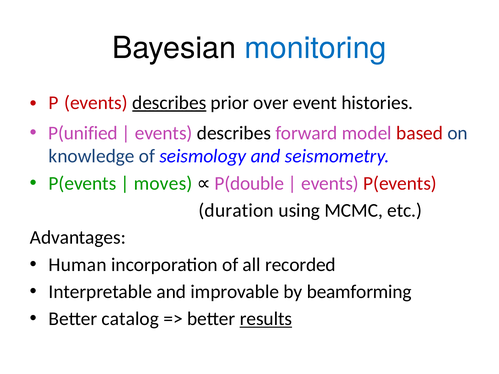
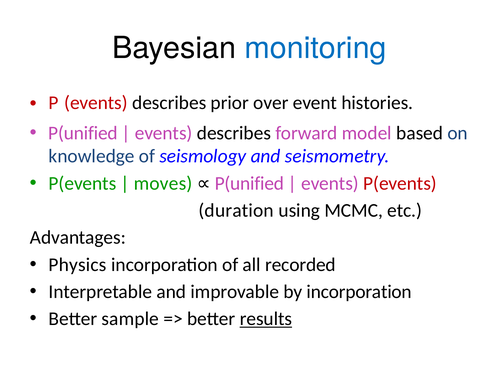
describes underline: present -> none (169, 103)
based colour: red -> black (420, 133)
P(double: P(double -> P(unified (249, 183)
Human: Human -> Physics (78, 265)
by beamforming: beamforming -> incorporation (359, 292)
catalog: catalog -> sample (130, 319)
